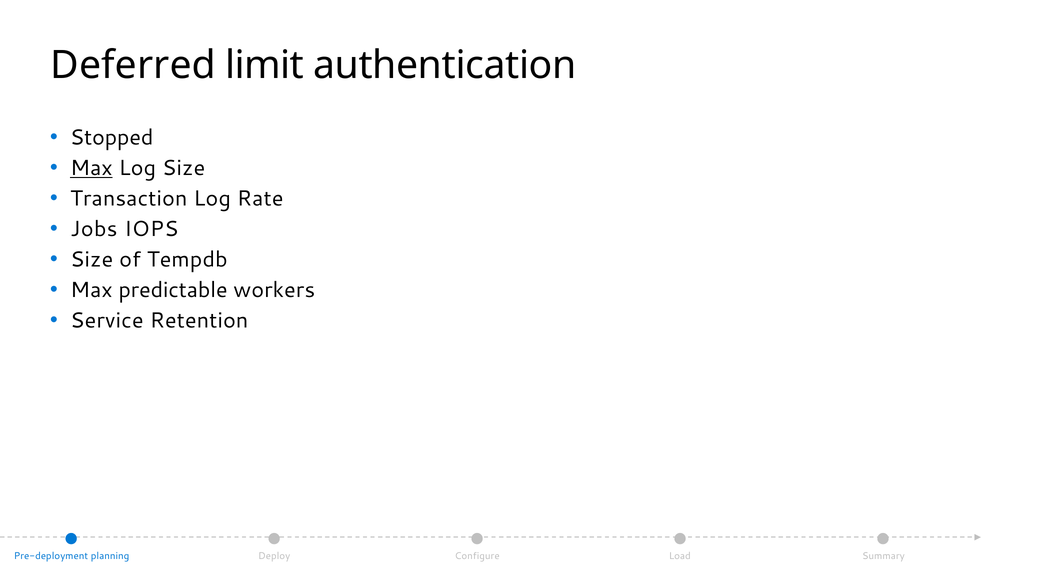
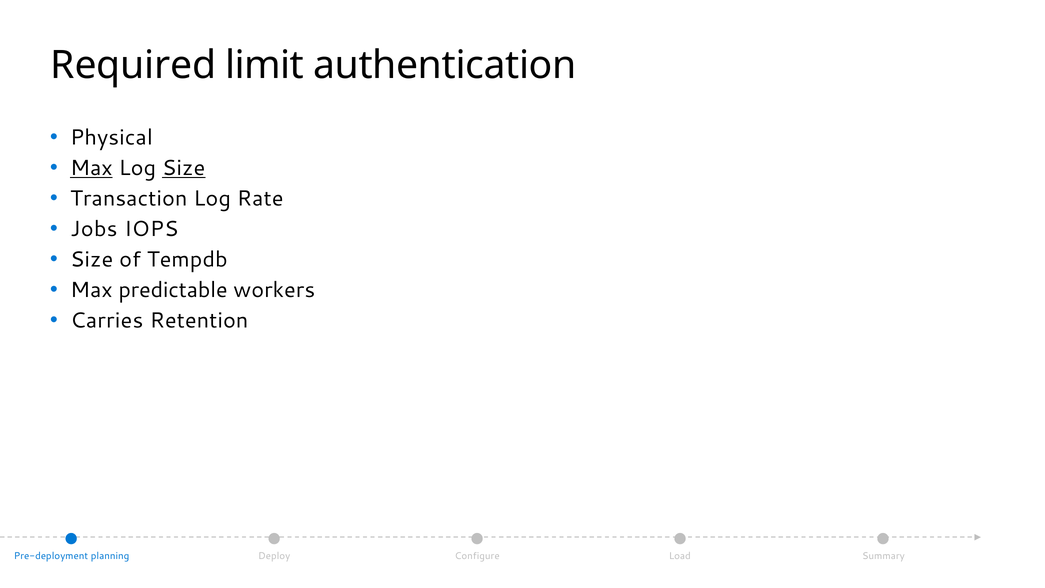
Deferred: Deferred -> Required (133, 65)
Stopped: Stopped -> Physical (111, 138)
Size underline: none -> present (184, 168)
Service: Service -> Carries (107, 321)
